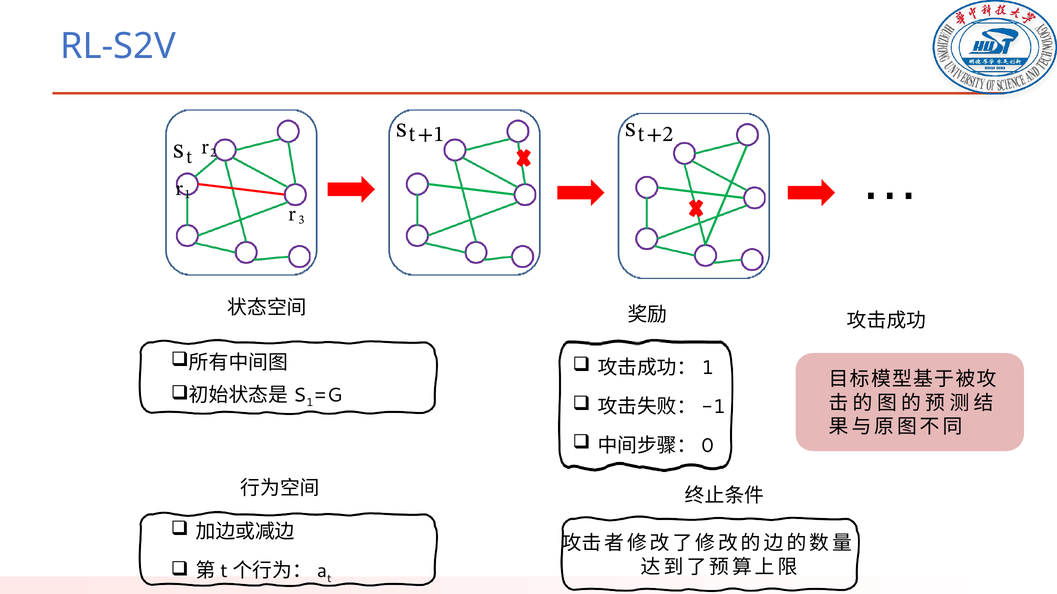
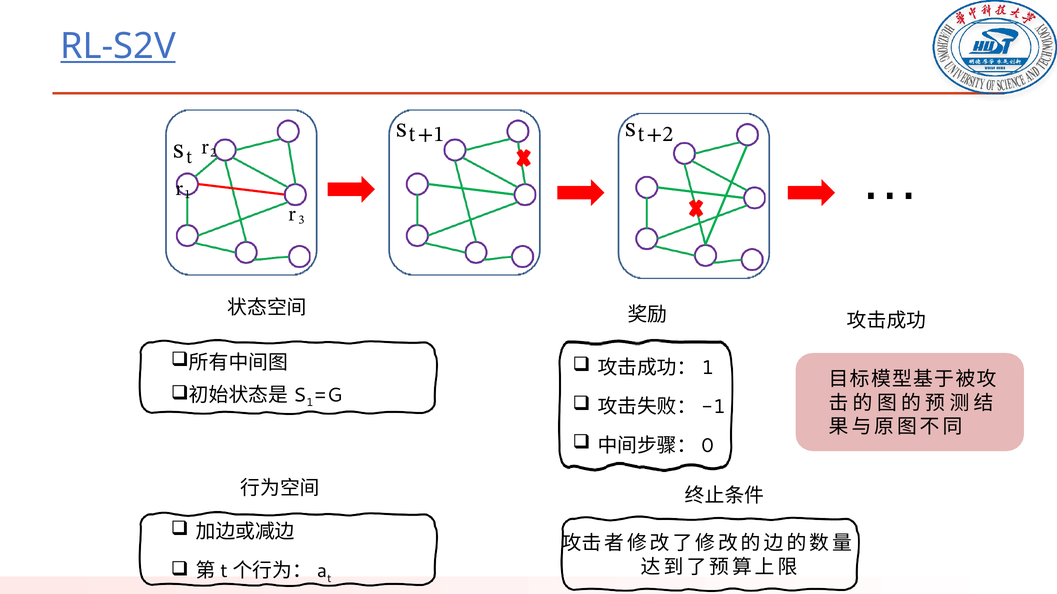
RL-S2V underline: none -> present (118, 46)
